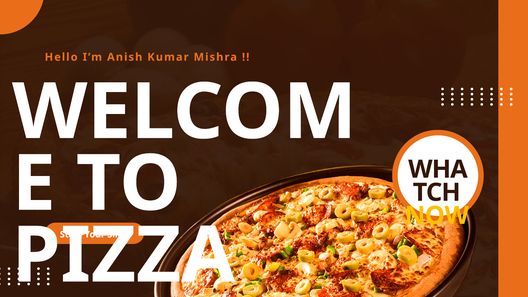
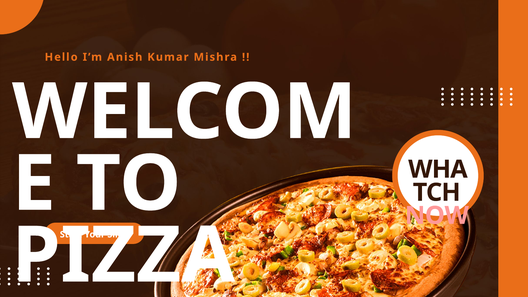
NOW colour: yellow -> pink (437, 216)
